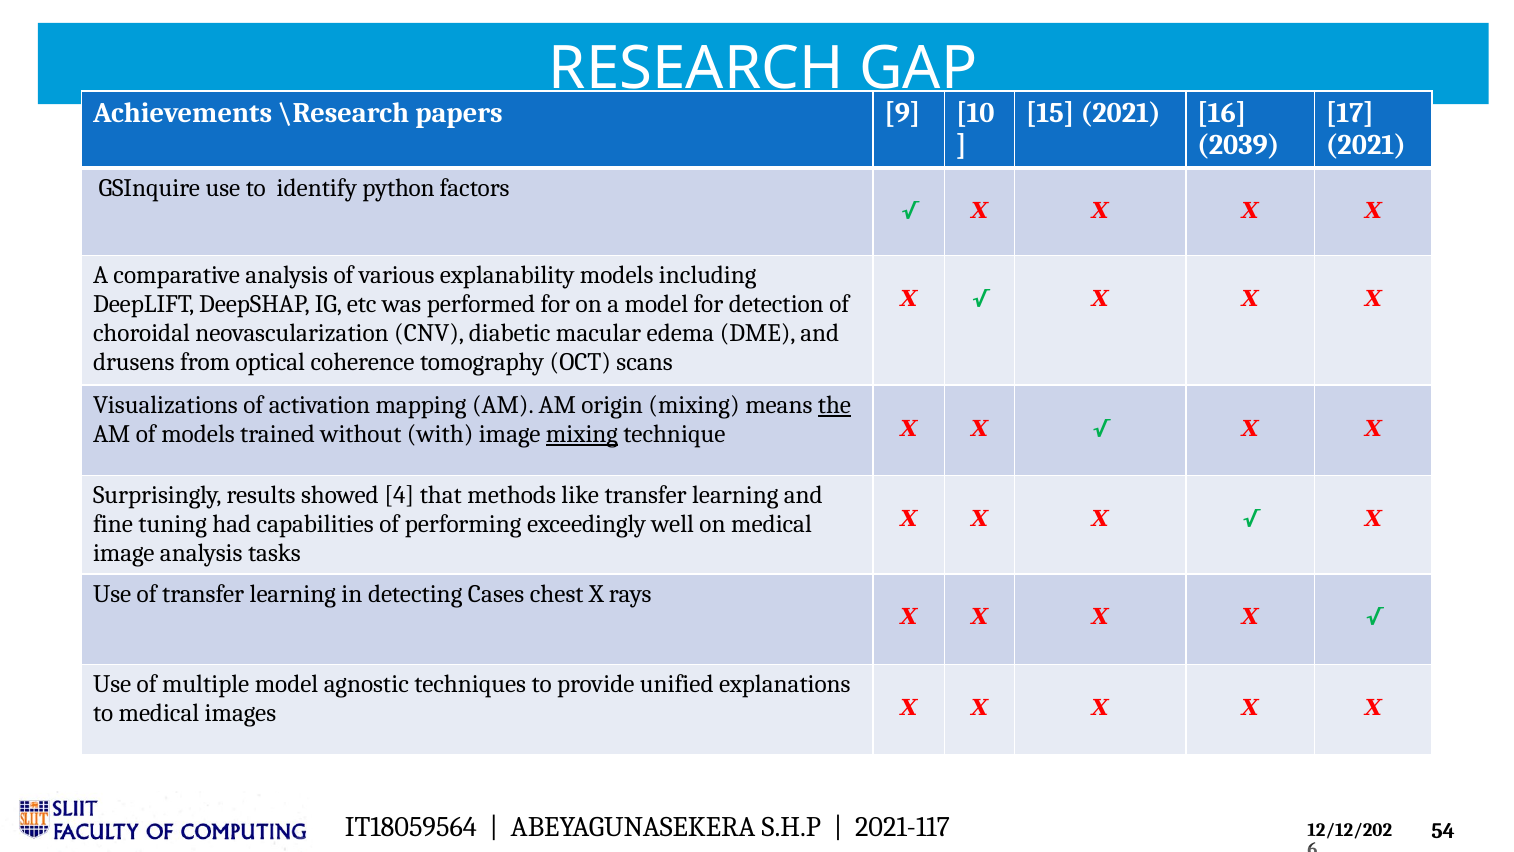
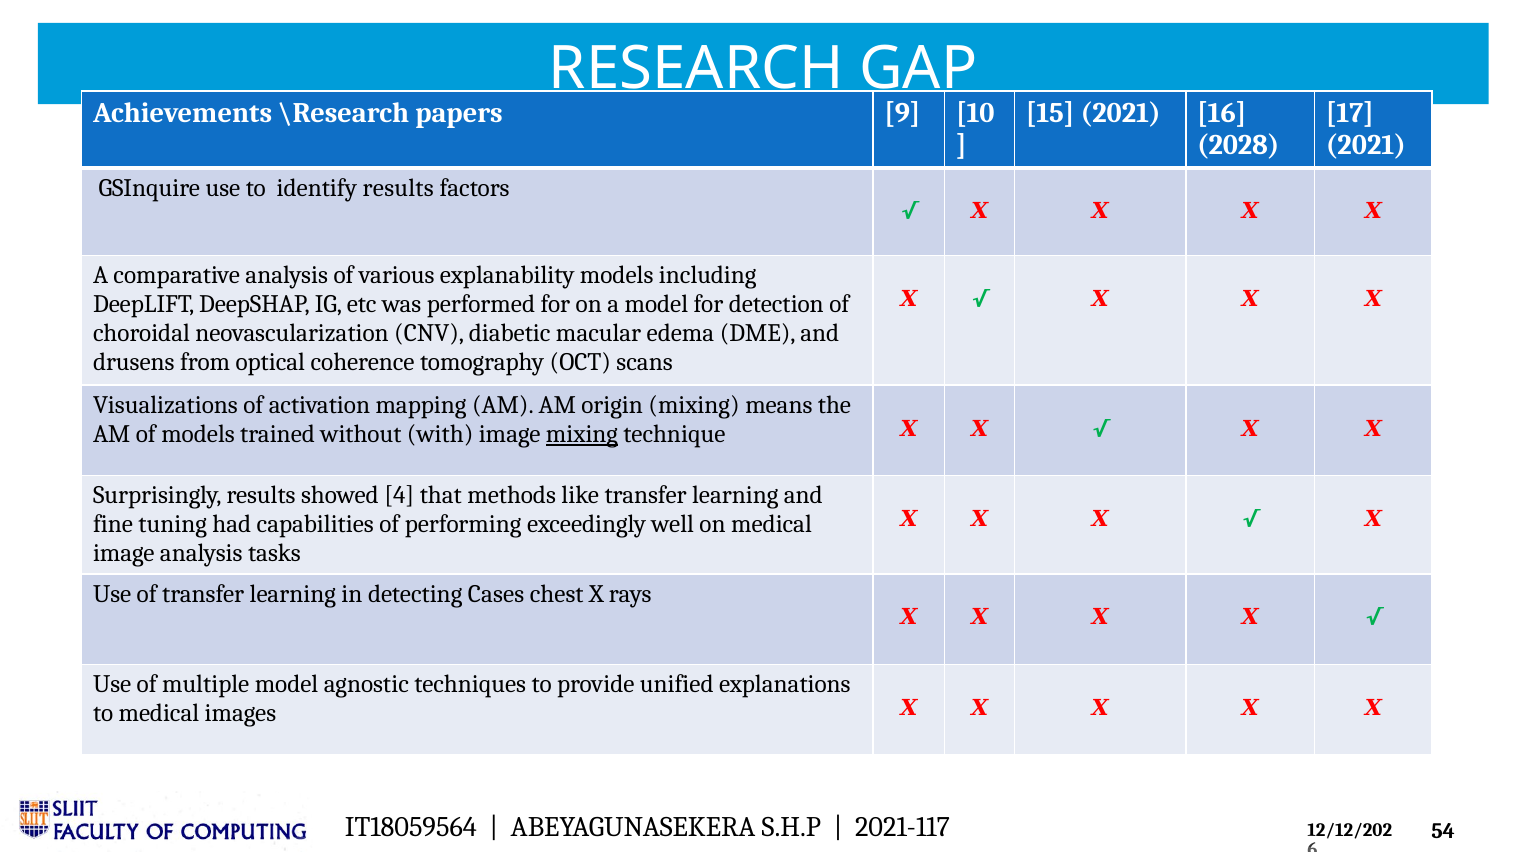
2039: 2039 -> 2028 (1238, 145)
identify python: python -> results (398, 188)
the underline: present -> none (835, 405)
